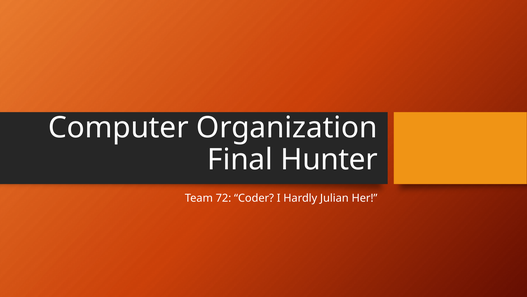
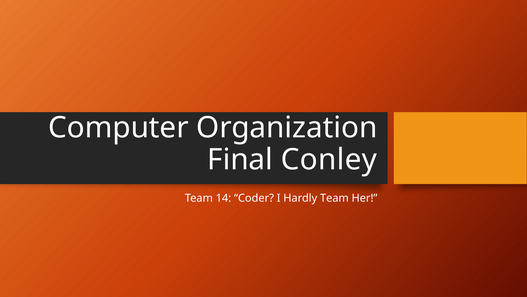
Hunter: Hunter -> Conley (329, 159)
72: 72 -> 14 (223, 198)
Hardly Julian: Julian -> Team (334, 198)
